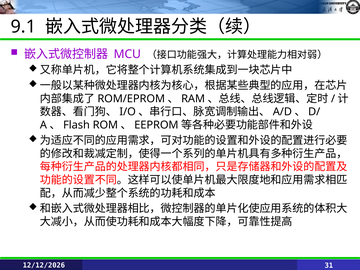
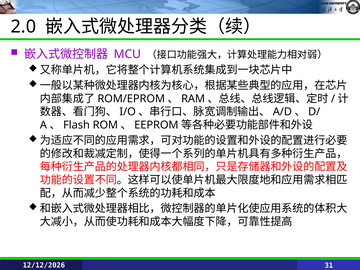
9.1: 9.1 -> 2.0 (23, 27)
